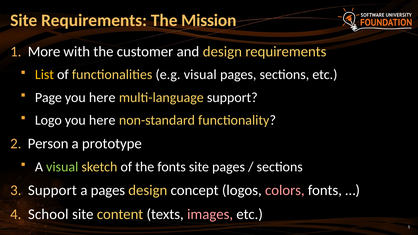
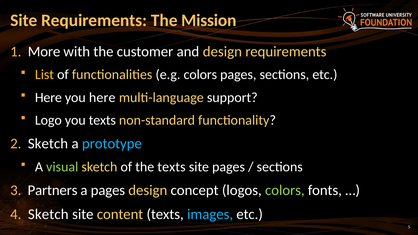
e.g visual: visual -> colors (200, 75)
Page: Page -> Here (48, 98)
here: here -> texts (102, 120)
Person: Person -> Sketch (48, 144)
prototype colour: white -> light blue (112, 144)
the fonts: fonts -> texts (171, 167)
Support: Support -> Partners (53, 190)
colors colour: pink -> light green (285, 190)
School: School -> Sketch (48, 214)
images colour: pink -> light blue (210, 214)
